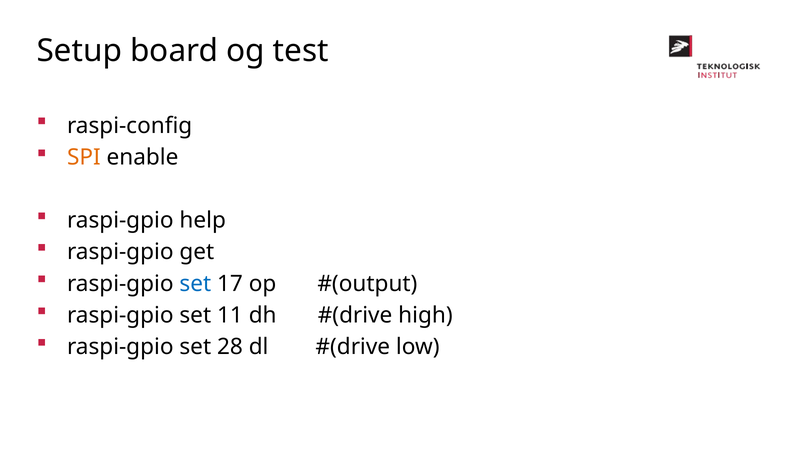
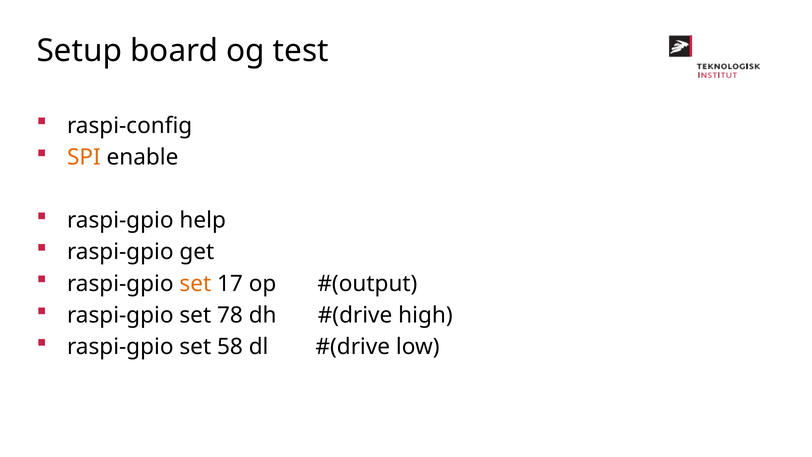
set colour: blue -> orange (195, 283)
11: 11 -> 78 (230, 315)
28: 28 -> 58 (230, 347)
